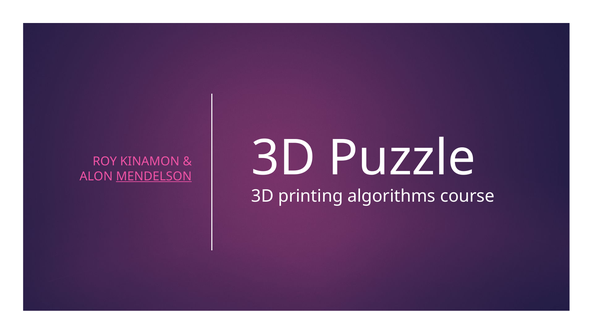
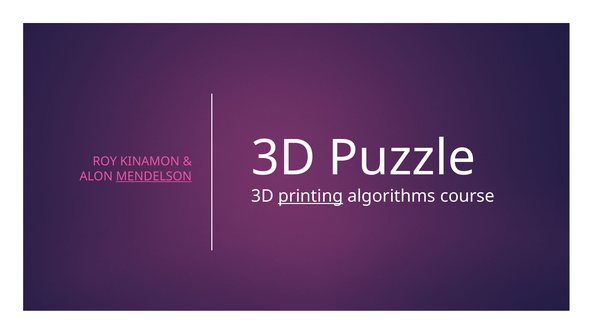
printing underline: none -> present (311, 196)
